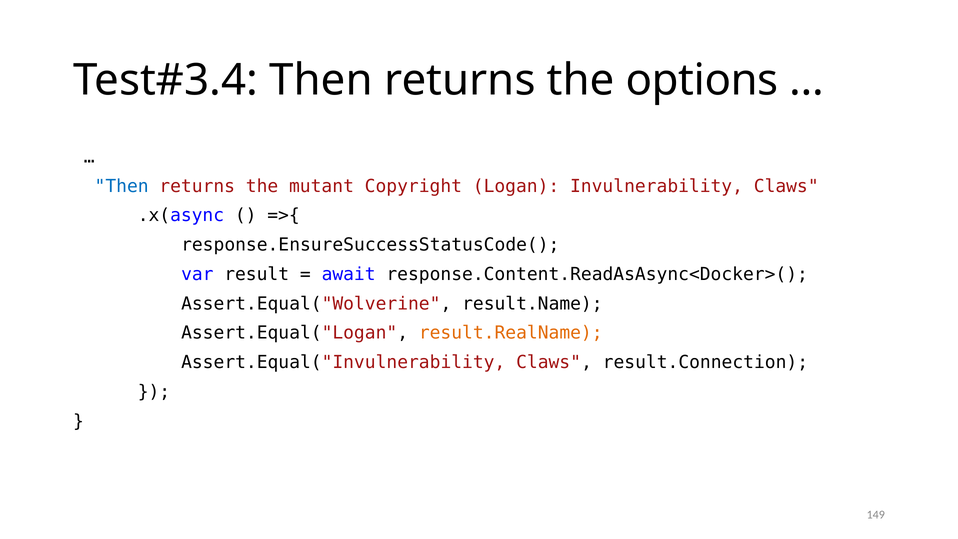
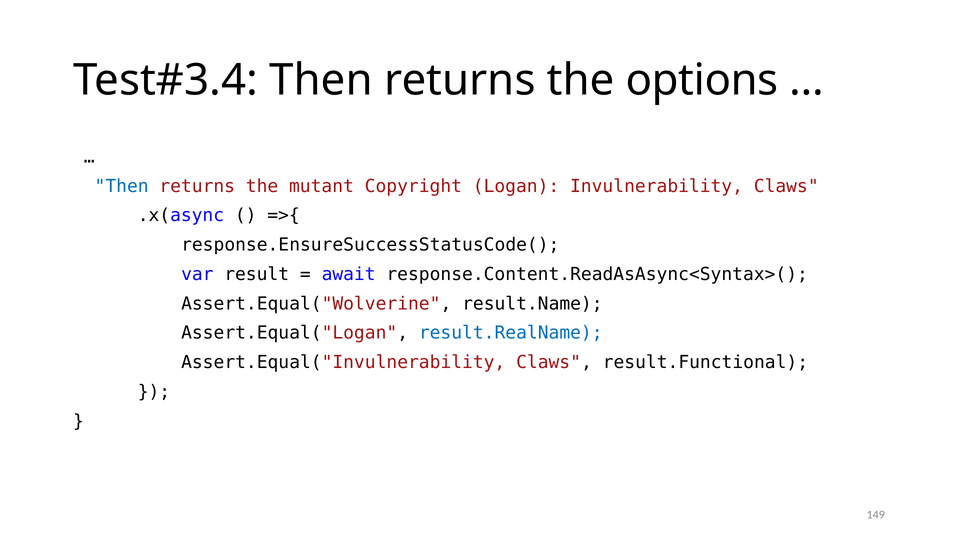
response.Content.ReadAsAsync<Docker>(: response.Content.ReadAsAsync<Docker>( -> response.Content.ReadAsAsync<Syntax>( (597, 274)
result.RealName colour: orange -> blue (511, 333)
result.Connection: result.Connection -> result.Functional (705, 362)
